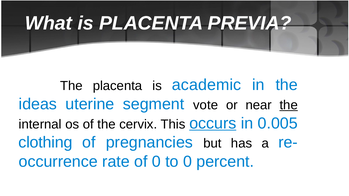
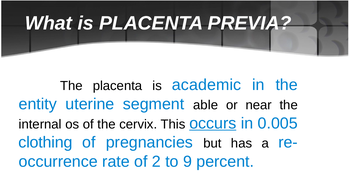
ideas: ideas -> entity (38, 104)
vote: vote -> able (206, 105)
the underline: present -> none (289, 105)
of 0: 0 -> 2 (156, 162)
to 0: 0 -> 9 (187, 162)
